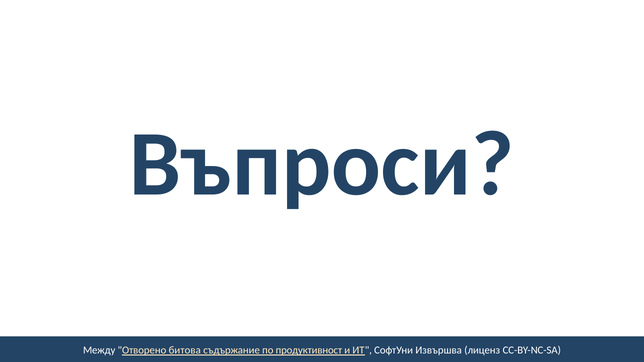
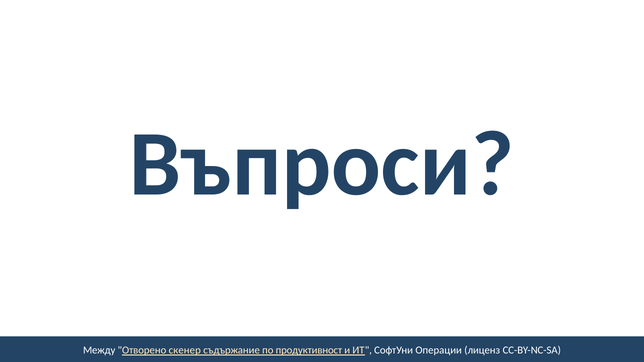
битова: битова -> скенер (185, 351)
Извършва: Извършва -> Операции (439, 351)
